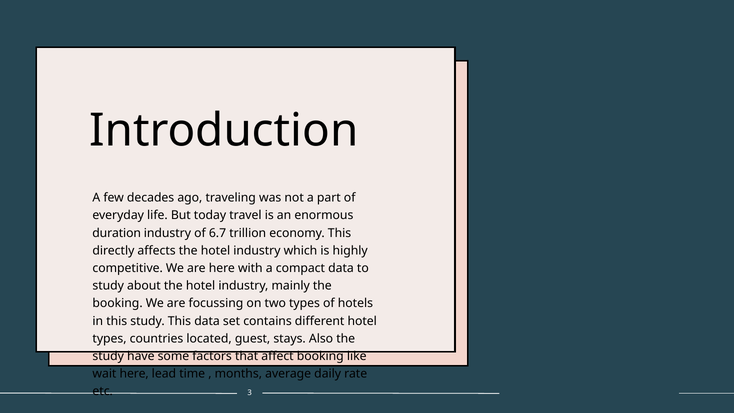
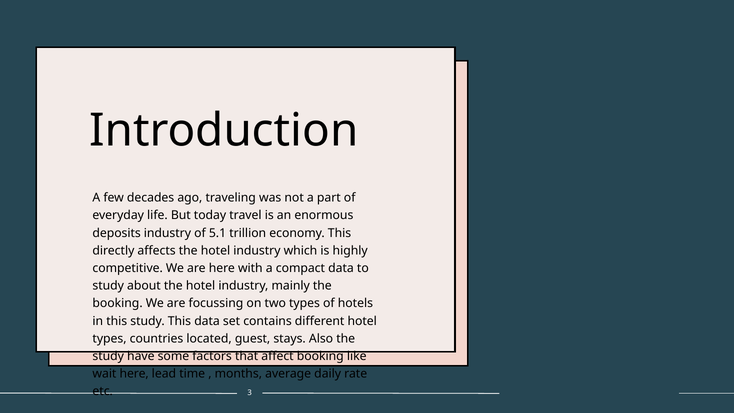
duration: duration -> deposits (117, 233)
6.7: 6.7 -> 5.1 (218, 233)
